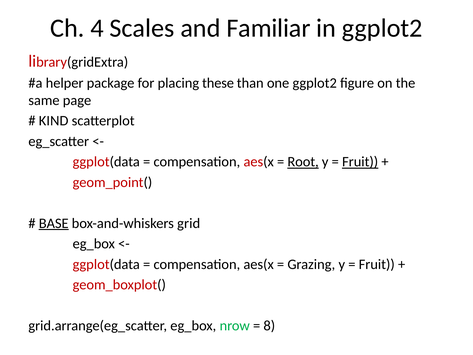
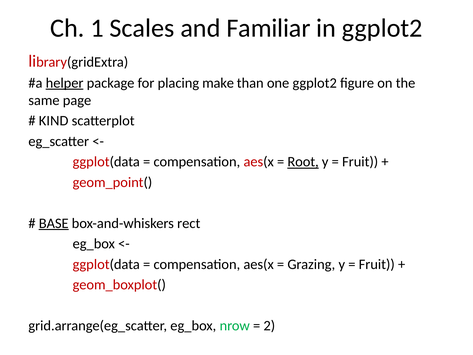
4: 4 -> 1 (97, 28)
helper underline: none -> present (65, 83)
these: these -> make (218, 83)
Fruit underline: present -> none (360, 162)
grid: grid -> rect (189, 223)
8: 8 -> 2 (269, 326)
